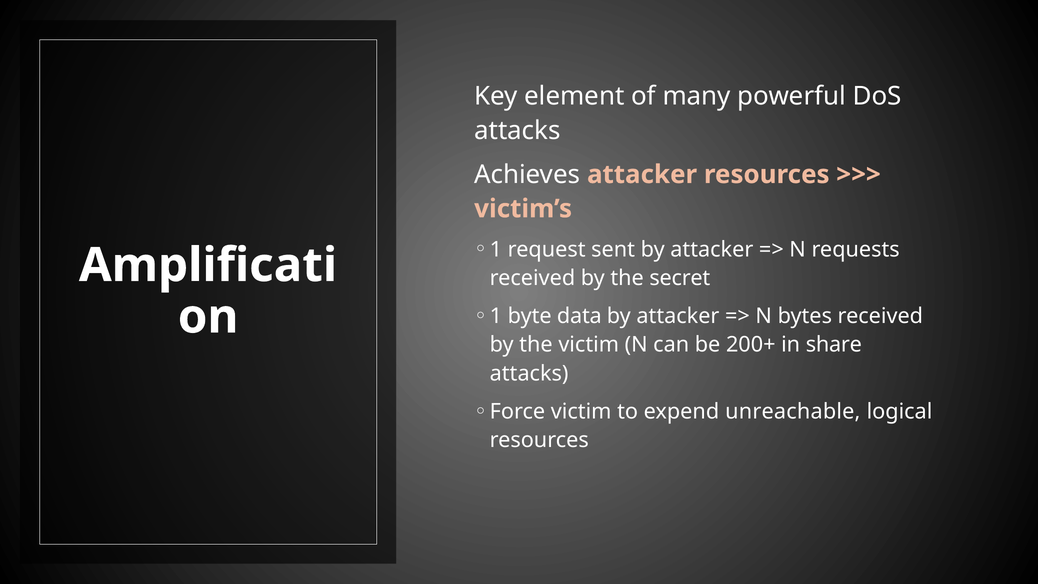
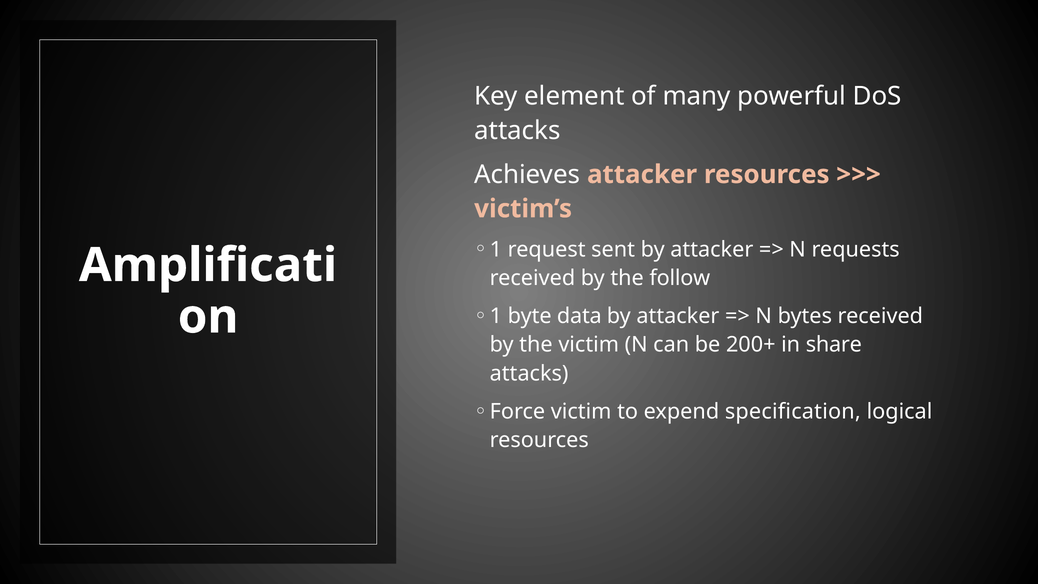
secret: secret -> follow (680, 278)
unreachable: unreachable -> specification (793, 412)
